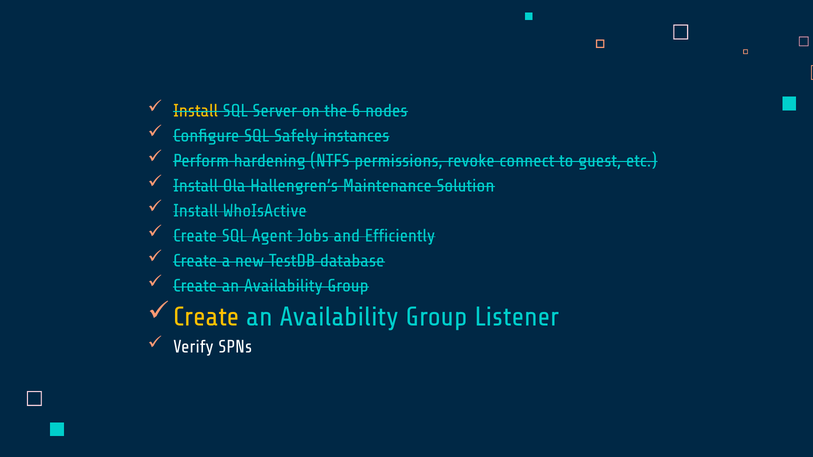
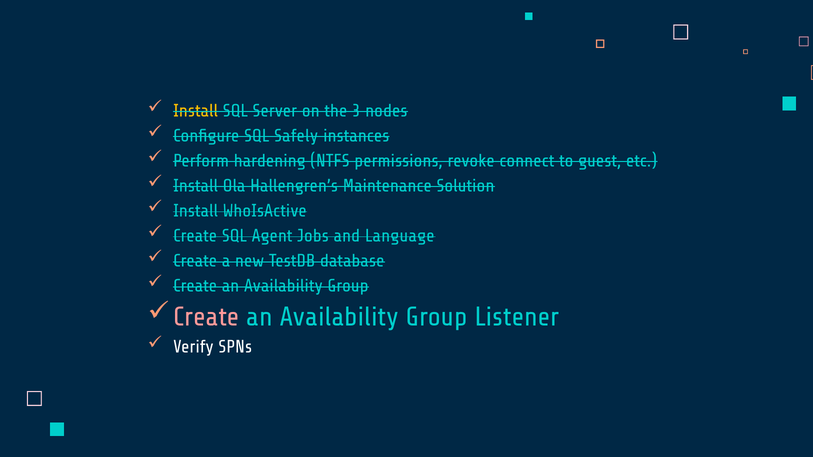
6: 6 -> 3 (356, 111)
Efficiently: Efficiently -> Language (400, 236)
Create colour: yellow -> pink (206, 317)
